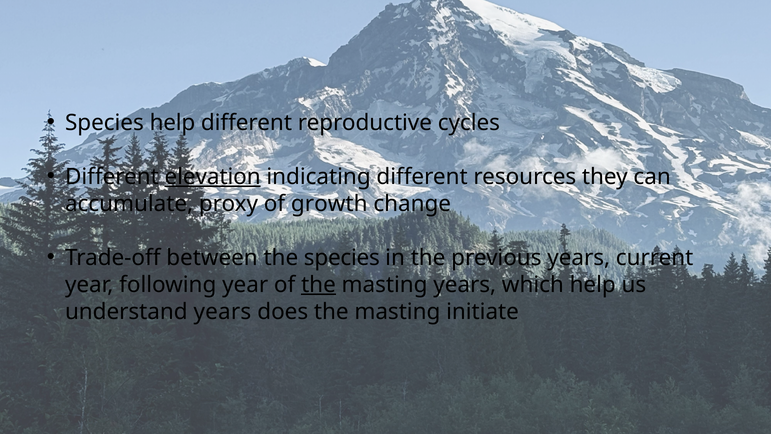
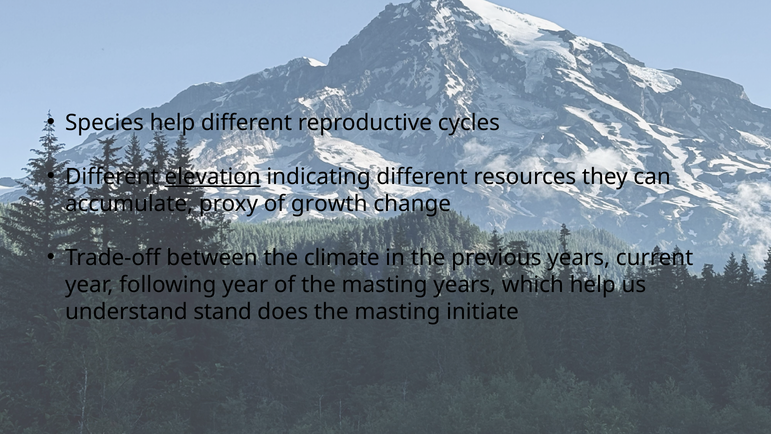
the species: species -> climate (342, 258)
the underline: present -> none (318, 285)
understand years: years -> stand (223, 312)
